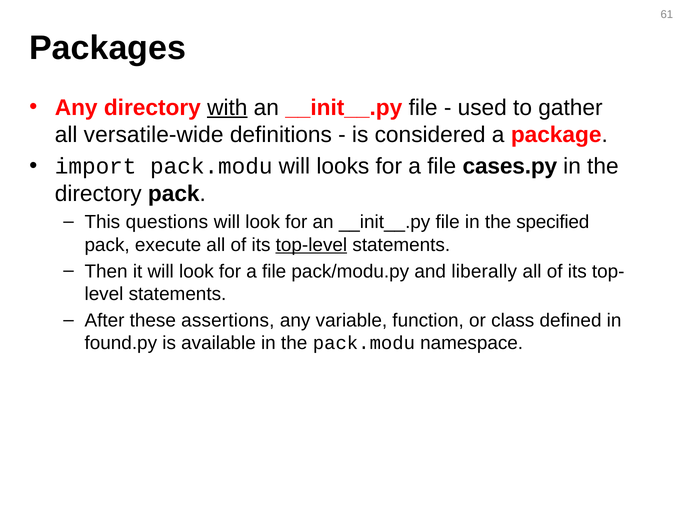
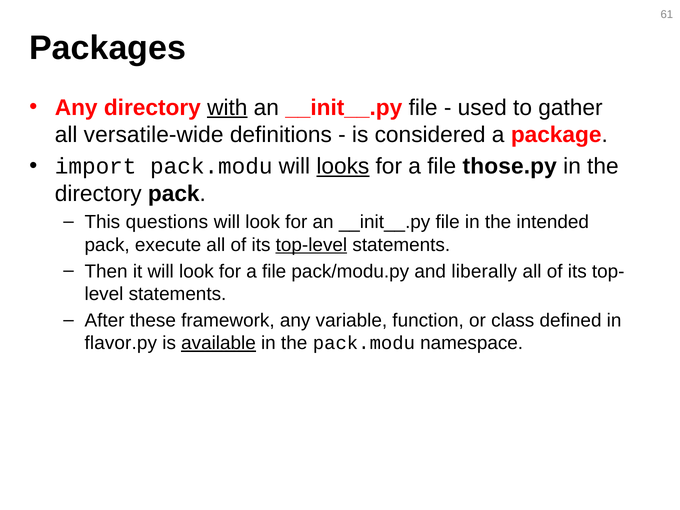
looks underline: none -> present (343, 167)
cases.py: cases.py -> those.py (510, 167)
specified: specified -> intended (553, 222)
assertions: assertions -> framework (228, 320)
found.py: found.py -> flavor.py (121, 343)
available underline: none -> present (218, 343)
